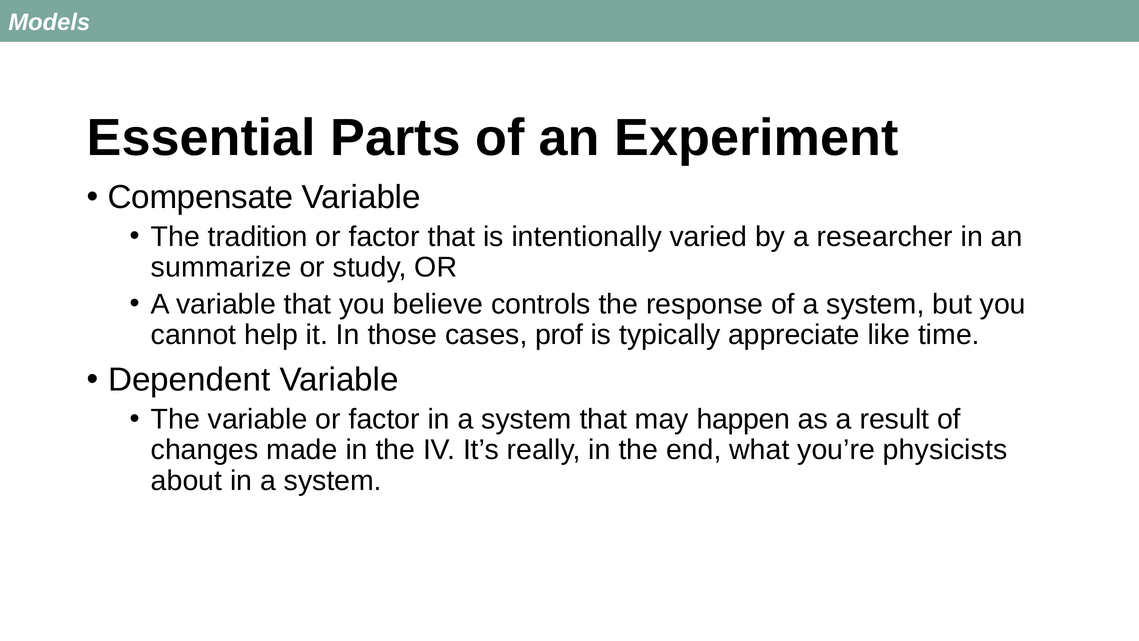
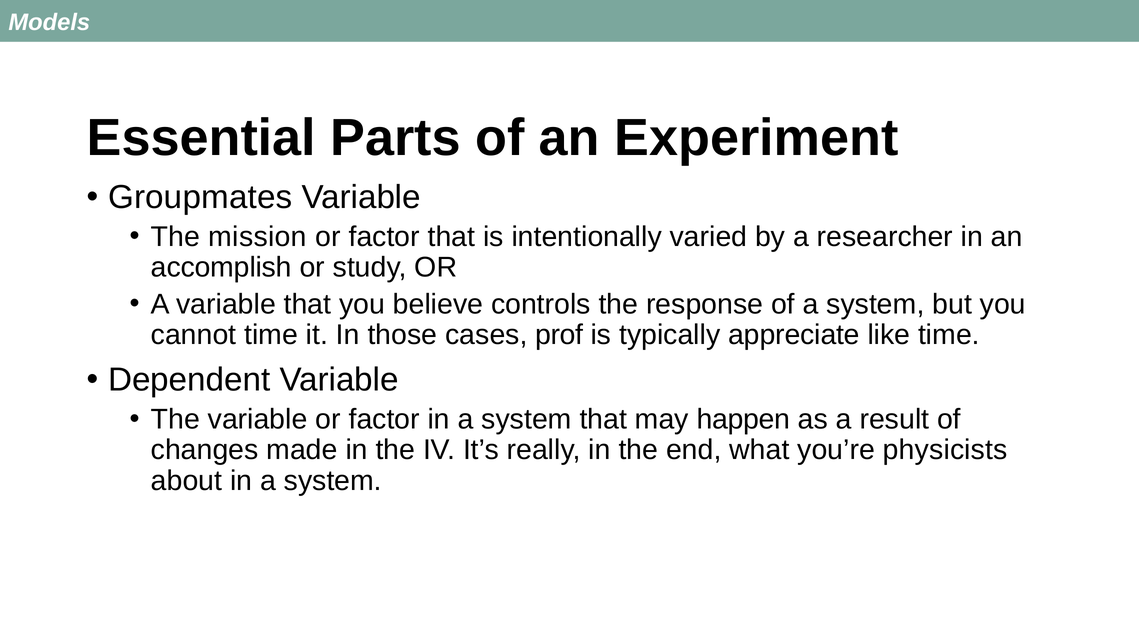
Compensate: Compensate -> Groupmates (200, 197)
tradition: tradition -> mission (258, 237)
summarize: summarize -> accomplish (221, 267)
cannot help: help -> time (271, 335)
